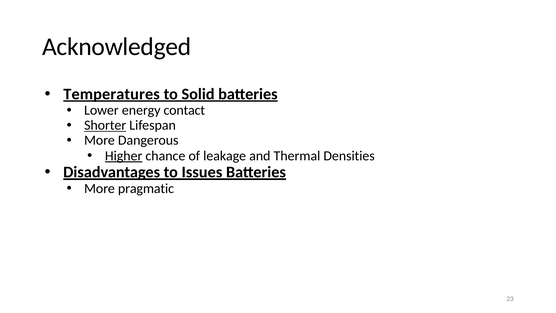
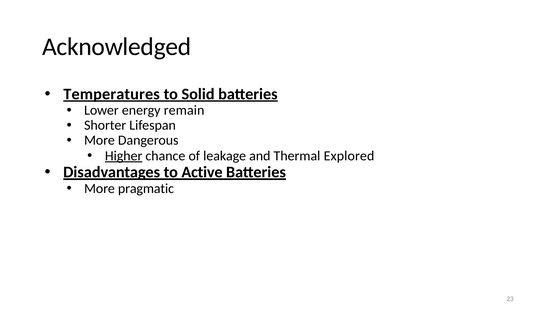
contact: contact -> remain (184, 110)
Shorter underline: present -> none (105, 125)
Densities: Densities -> Explored (349, 156)
Issues: Issues -> Active (202, 172)
